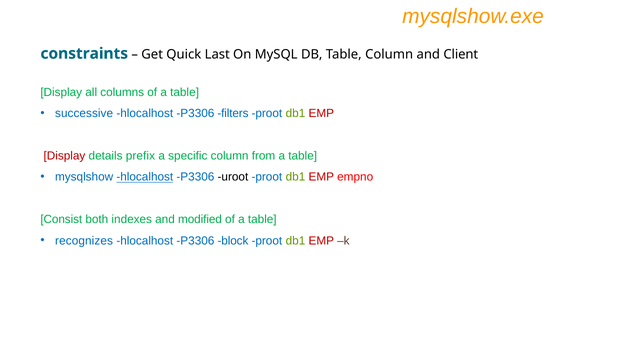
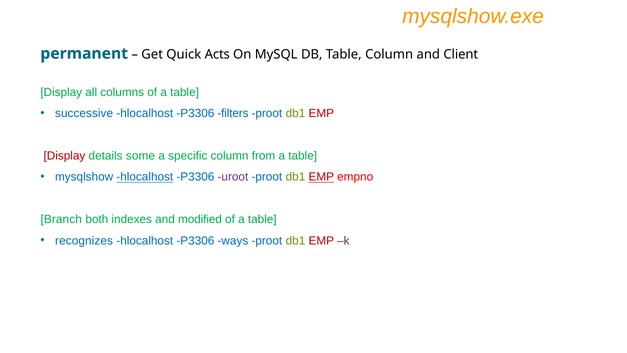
constraints: constraints -> permanent (84, 53)
Last: Last -> Acts (217, 54)
prefix: prefix -> some (140, 156)
uroot colour: black -> purple (233, 177)
EMP underline: none -> present (321, 177)
Consist: Consist -> Branch (61, 219)
block: block -> ways (233, 240)
